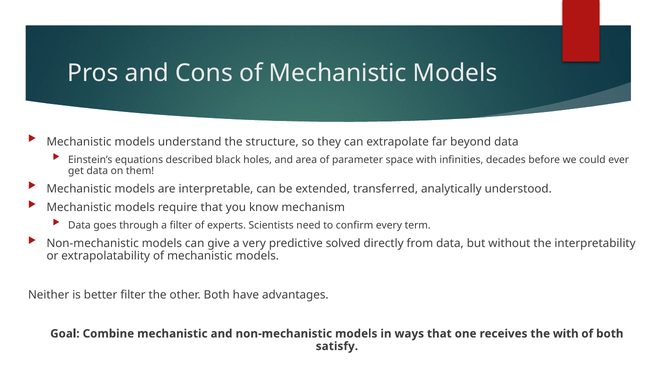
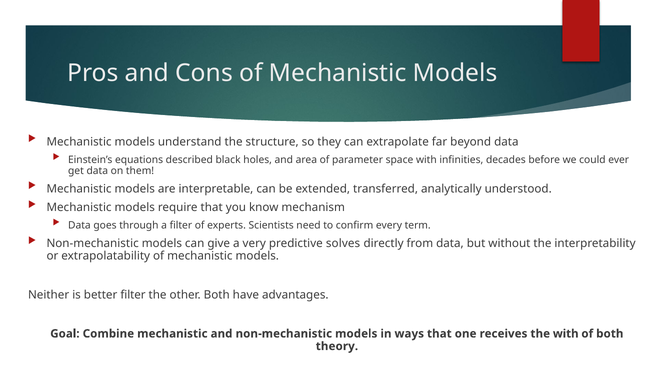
solved: solved -> solves (343, 244)
satisfy: satisfy -> theory (337, 347)
